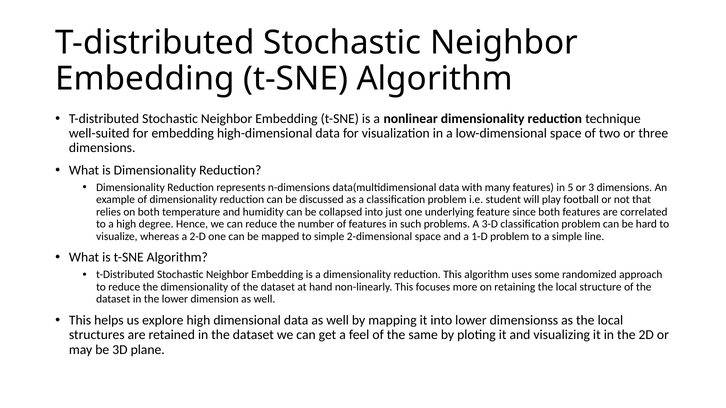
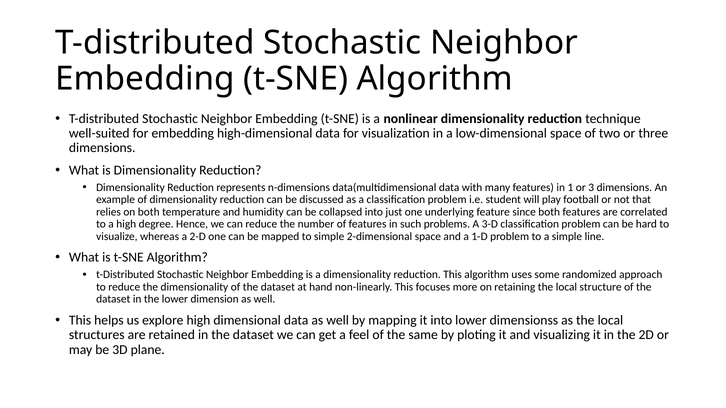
5: 5 -> 1 (570, 188)
